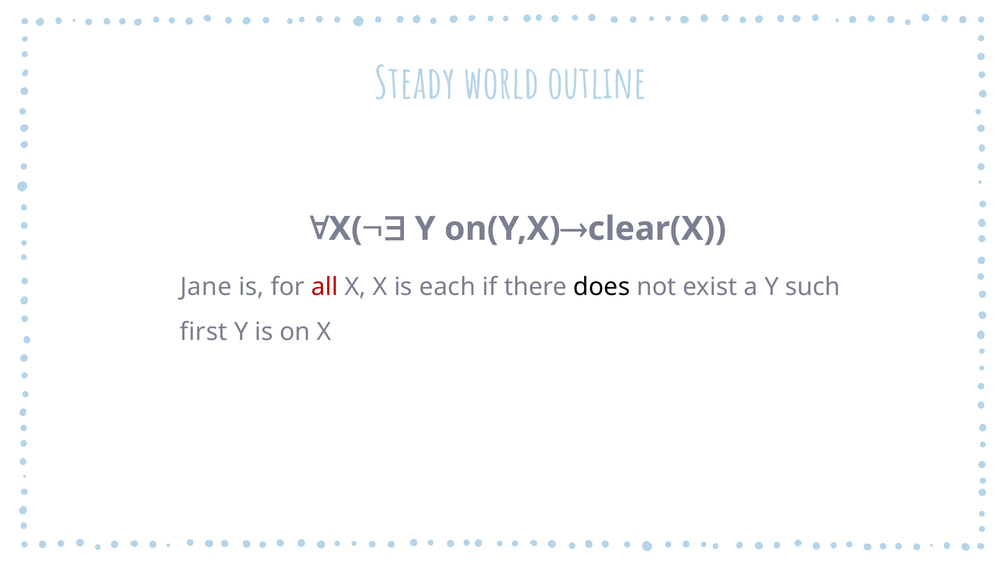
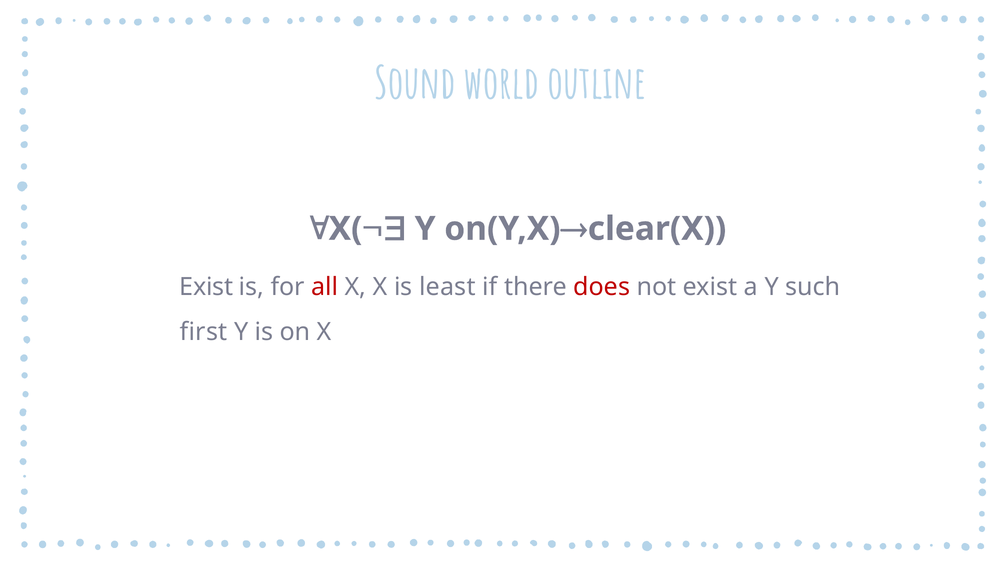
Steady: Steady -> Sound (415, 84)
Jane: Jane -> Exist (206, 287)
each: each -> least (447, 287)
does colour: black -> red (602, 287)
